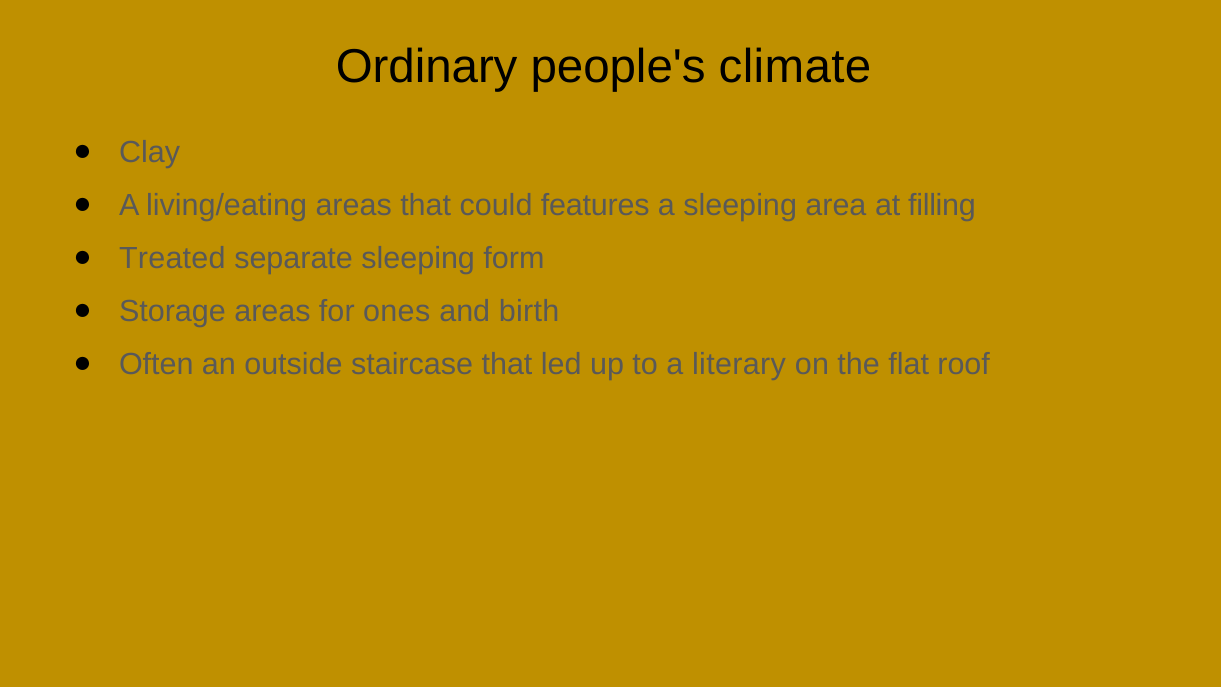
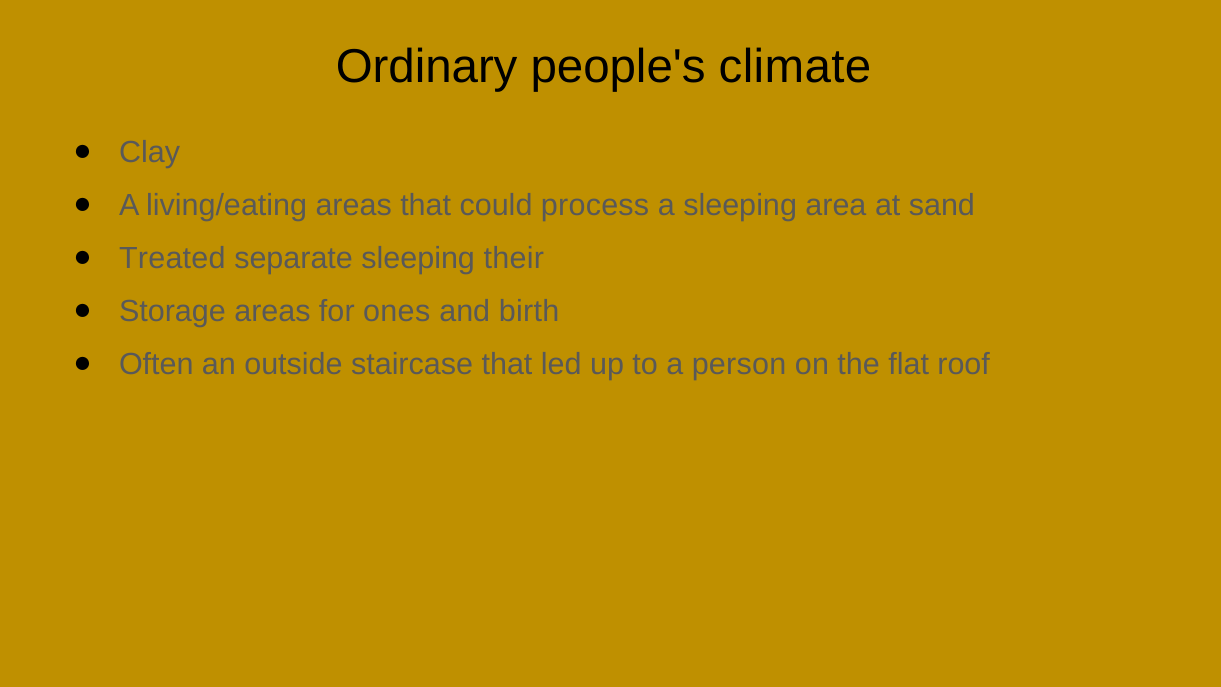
features: features -> process (595, 205)
filling: filling -> sand (942, 205)
form: form -> their (514, 258)
literary: literary -> person (739, 364)
